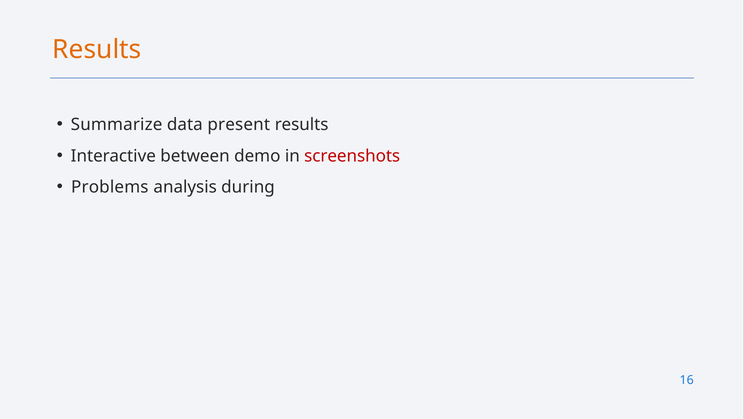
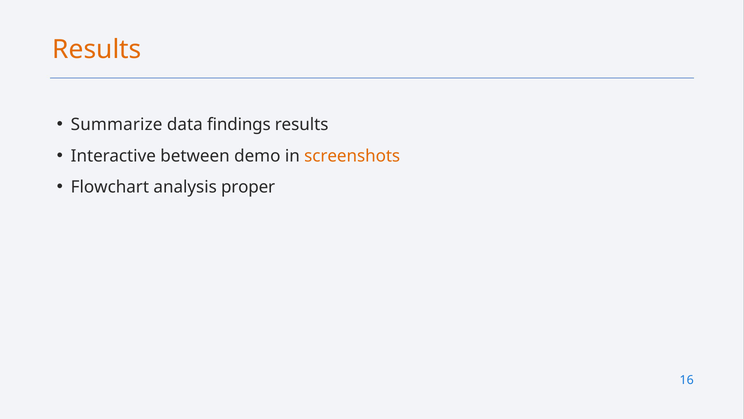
present: present -> findings (239, 124)
screenshots colour: red -> orange (352, 156)
Problems: Problems -> Flowchart (110, 187)
during: during -> proper (248, 187)
